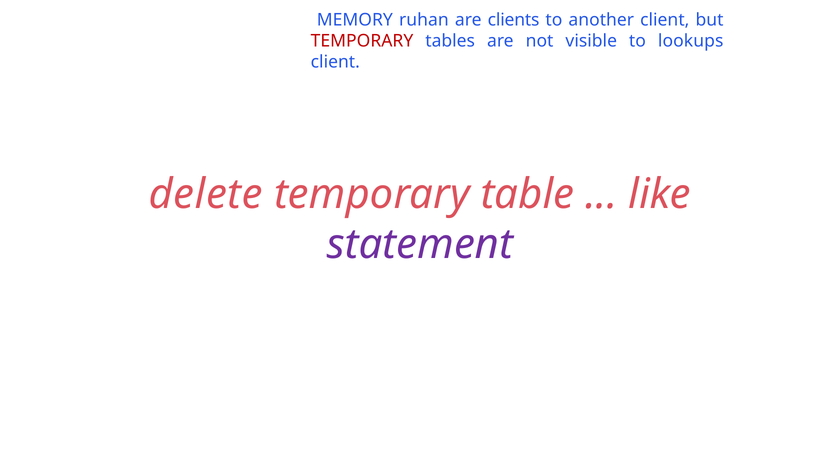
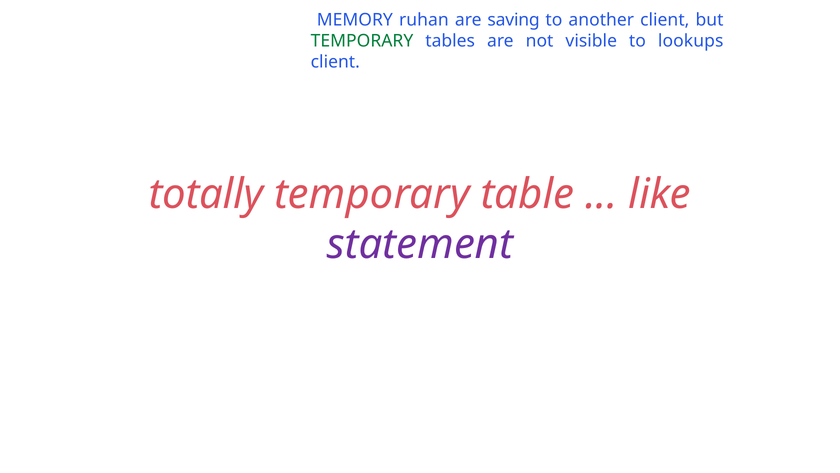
clients: clients -> saving (514, 20)
TEMPORARY colour: red -> green (362, 41)
delete: delete -> totally (206, 194)
